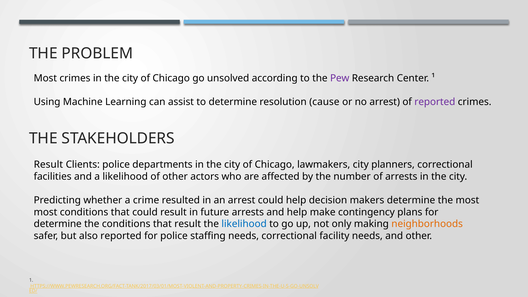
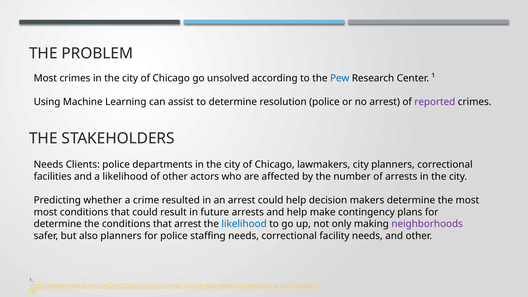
Pew colour: purple -> blue (340, 78)
resolution cause: cause -> police (324, 102)
Result: Result -> Needs (48, 165)
that result: result -> arrest (188, 224)
neighborhoods colour: orange -> purple (427, 224)
also reported: reported -> planners (121, 236)
